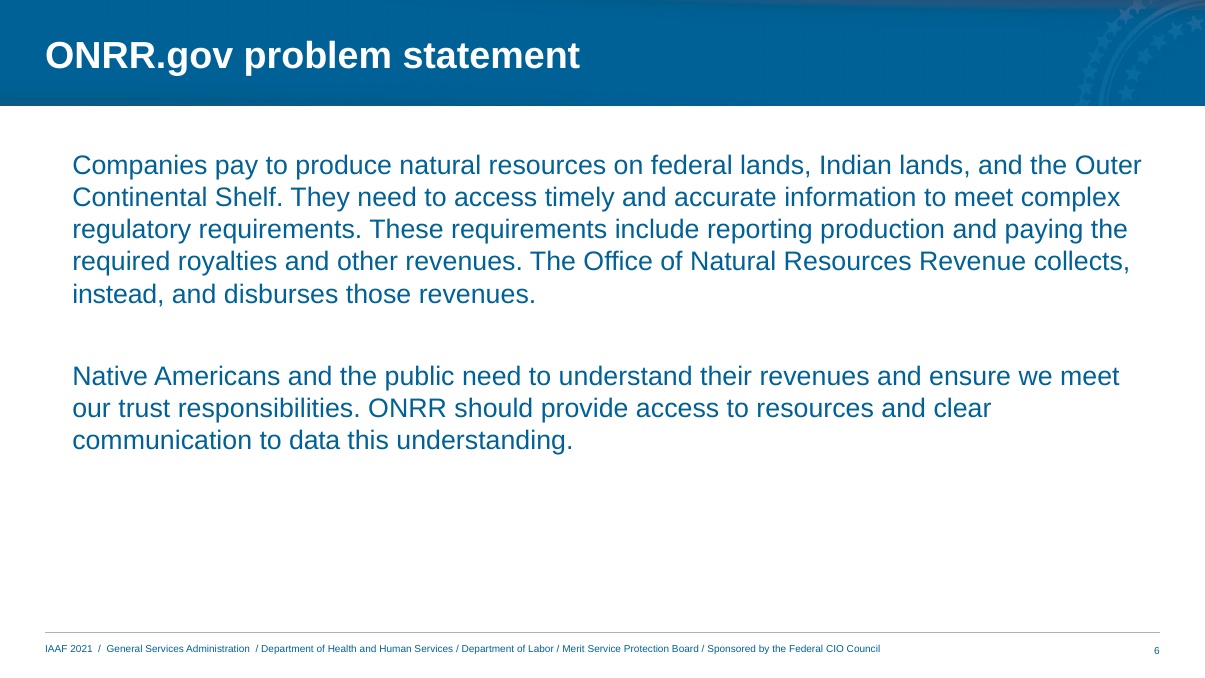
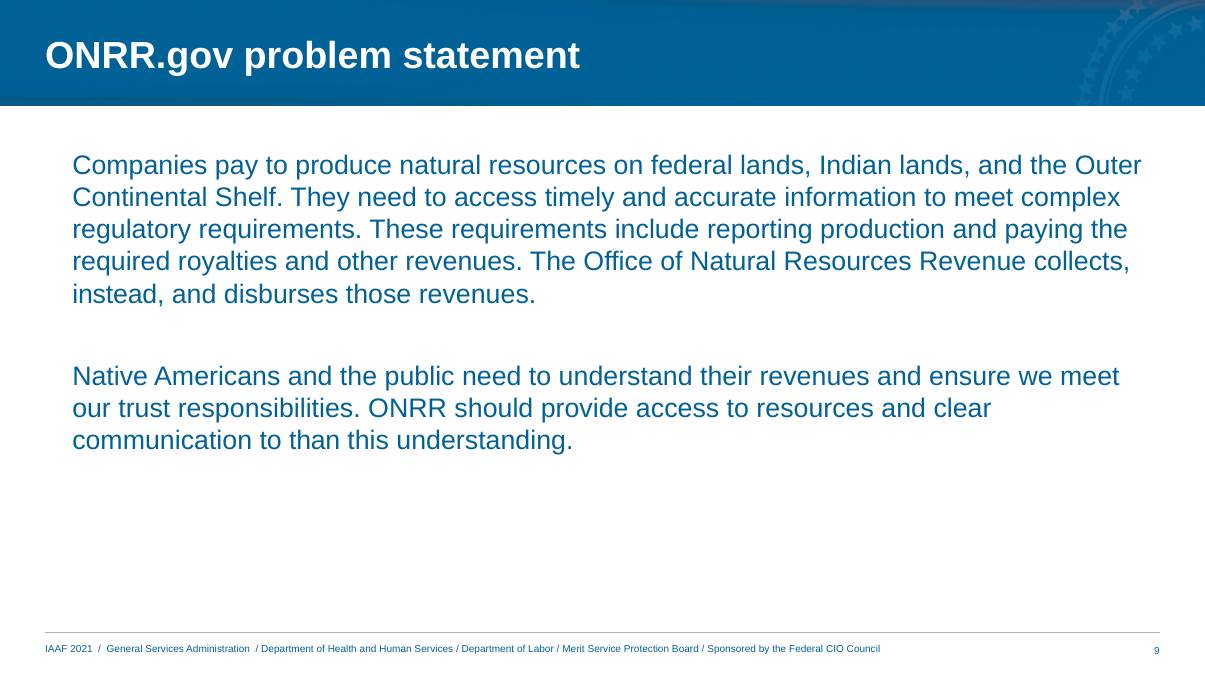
data: data -> than (315, 440)
6: 6 -> 9 (1157, 651)
